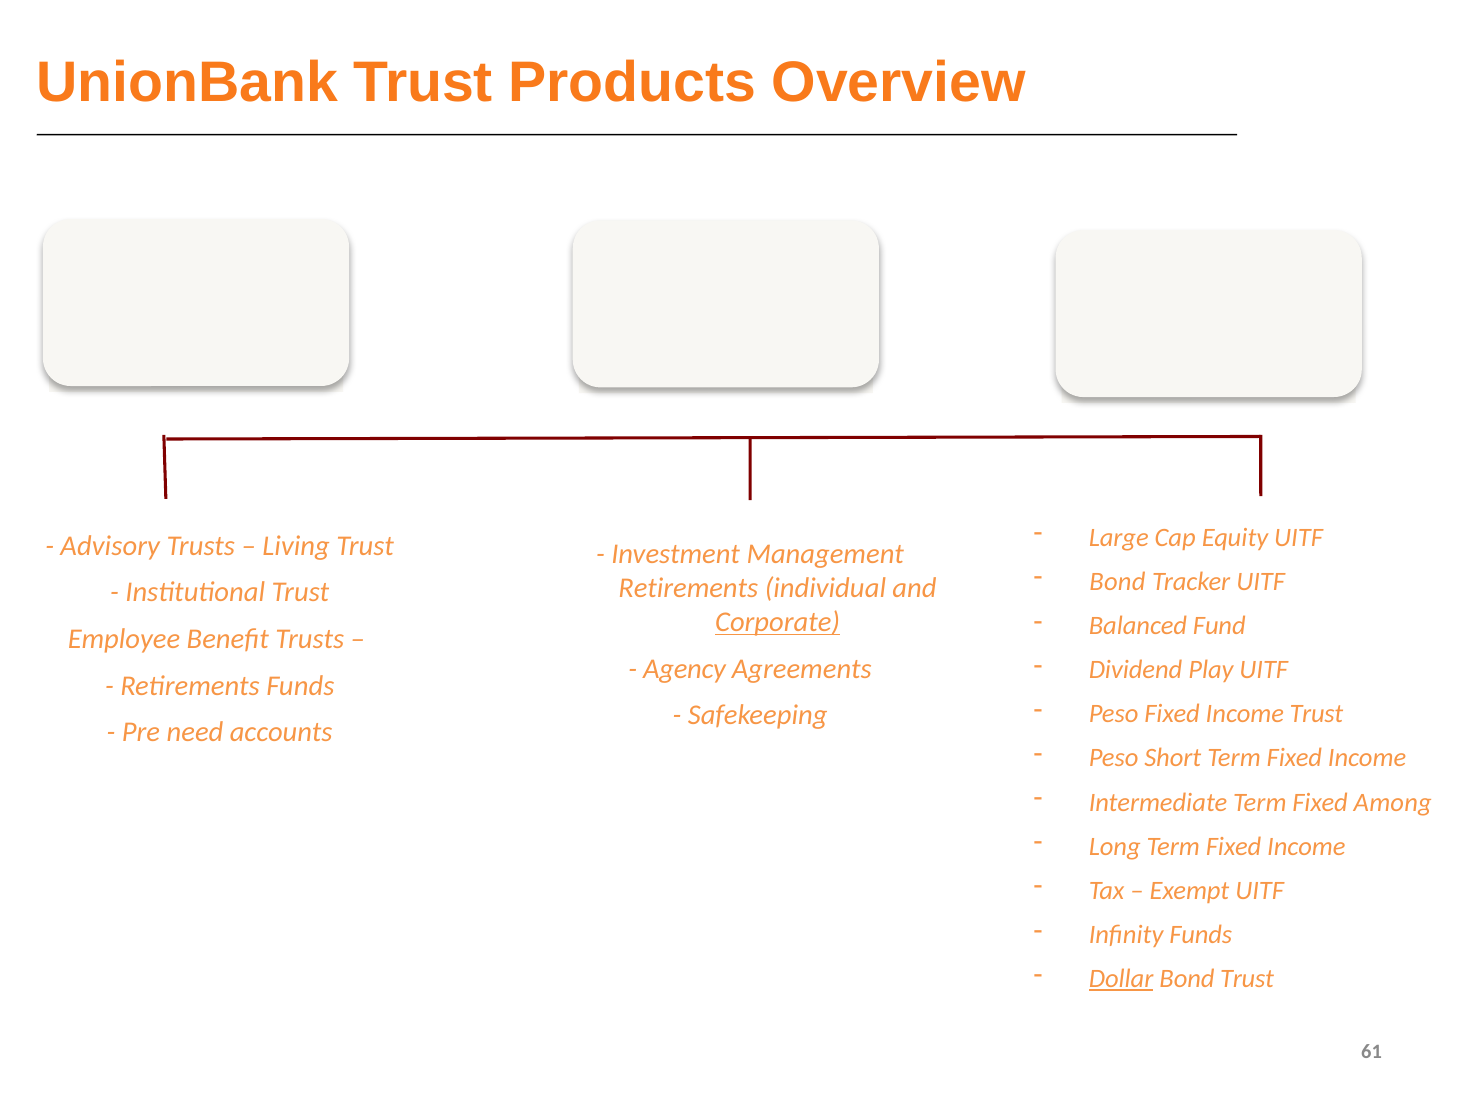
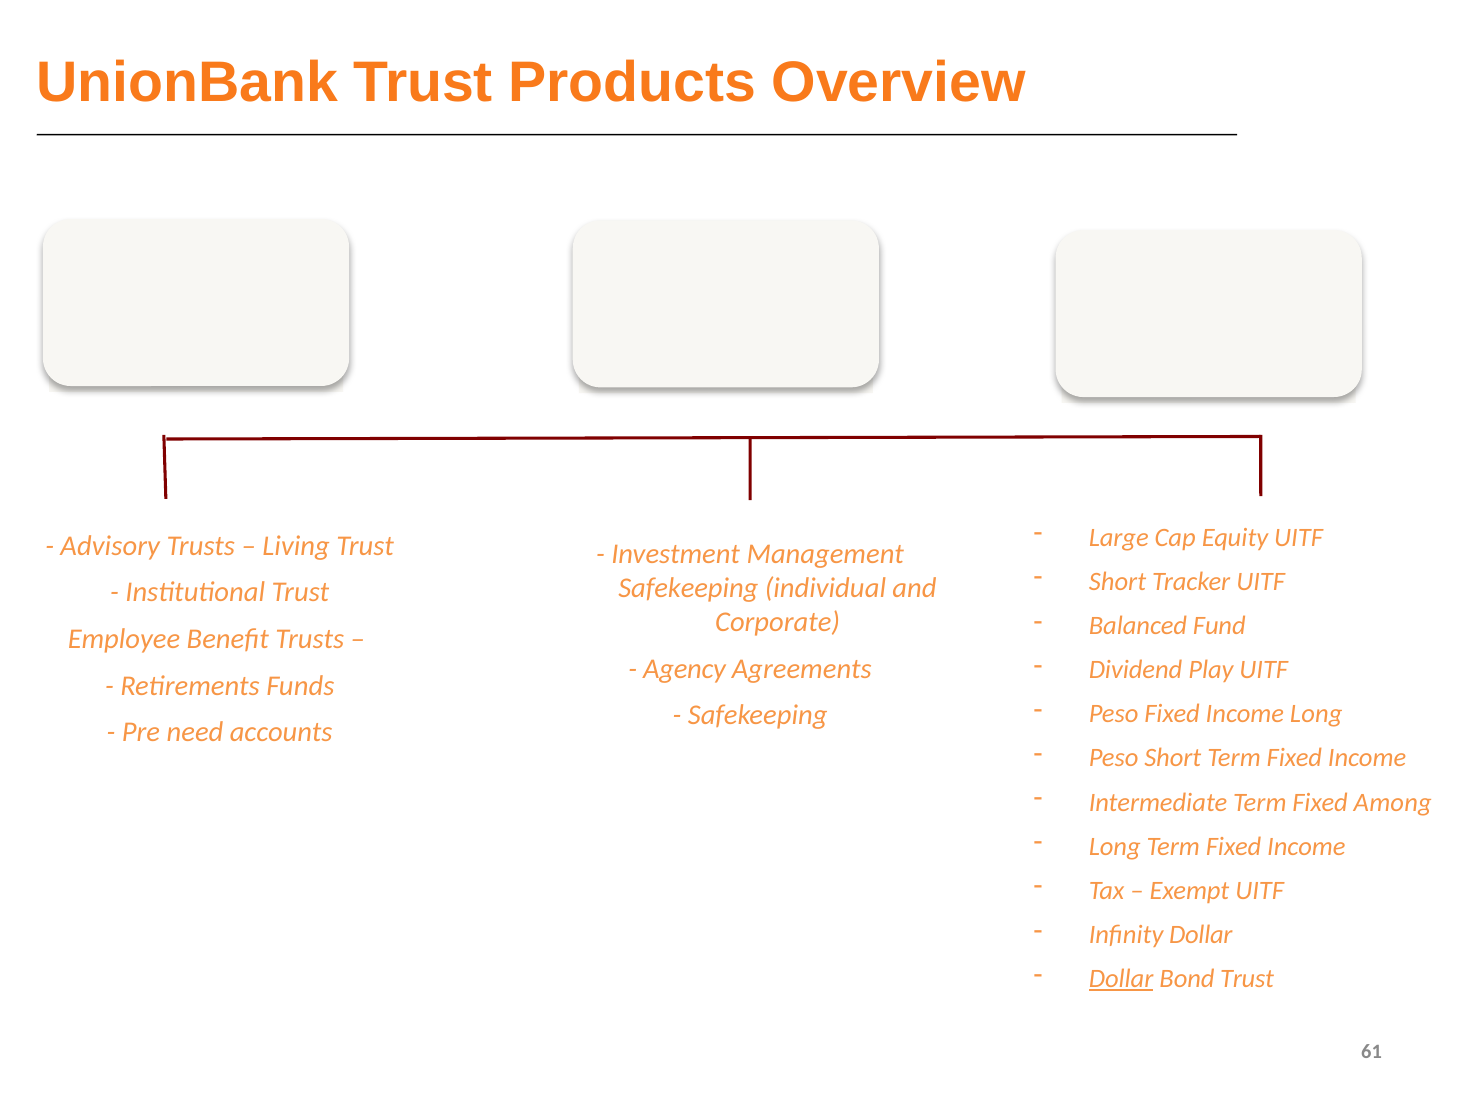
Bond: Bond -> Short (1118, 582)
Retirements: Retirements -> Safekeeping (688, 588)
Corporate underline: present -> none (778, 622)
Income Trust: Trust -> Long (1316, 714)
Infinity Funds: Funds -> Dollar (1201, 935)
